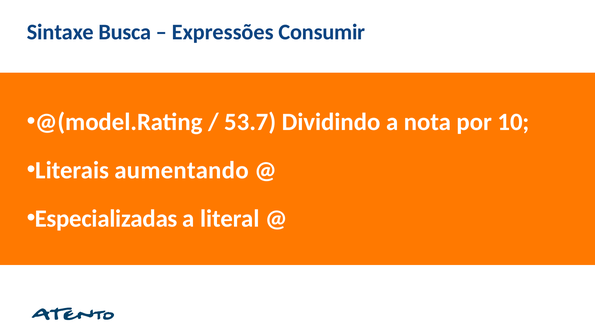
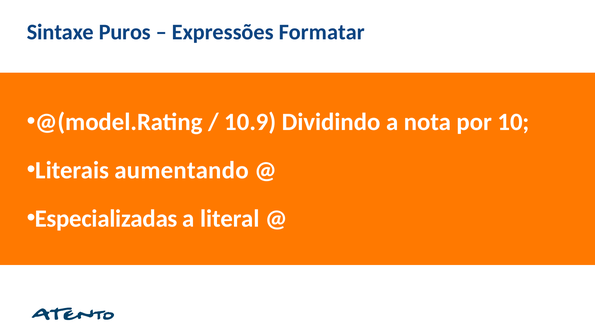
Busca: Busca -> Puros (125, 32)
Consumir: Consumir -> Formatar (322, 32)
53.7: 53.7 -> 10.9 (250, 122)
